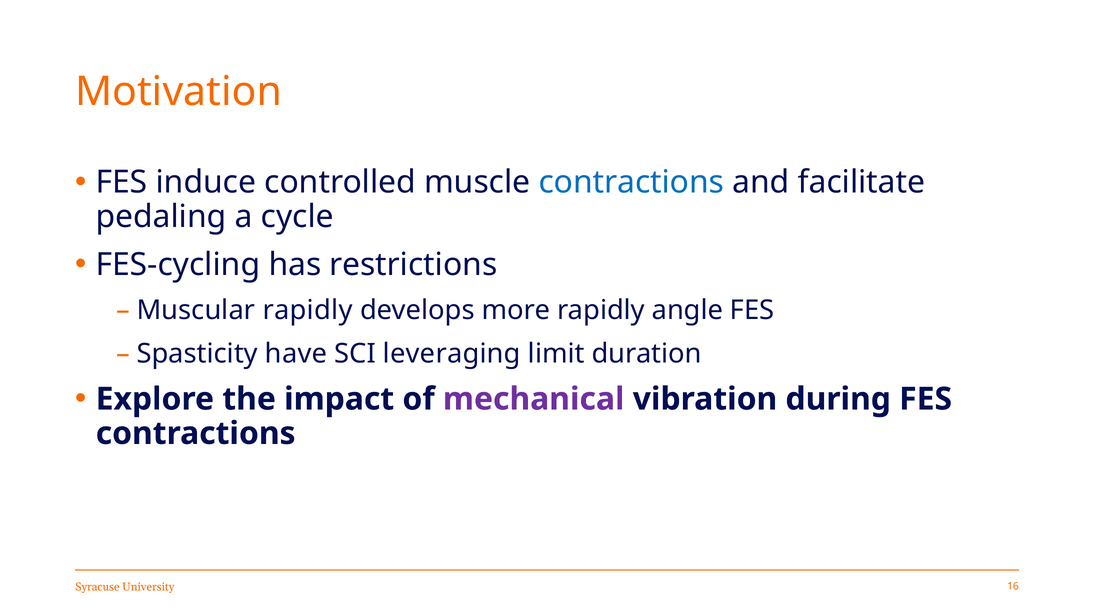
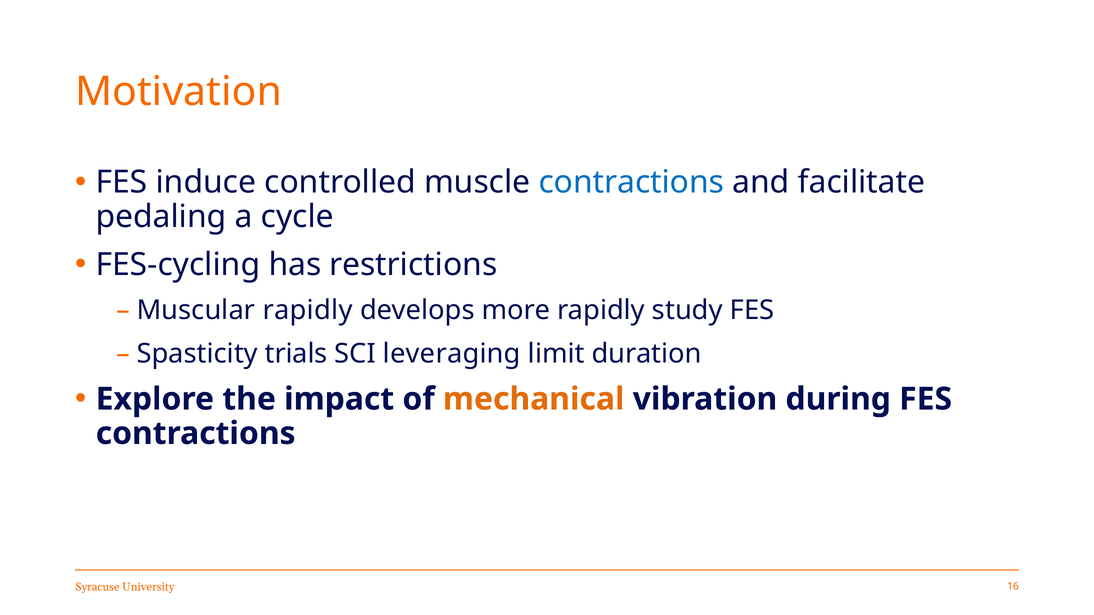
angle: angle -> study (687, 311)
have: have -> trials (296, 354)
mechanical colour: purple -> orange (534, 399)
